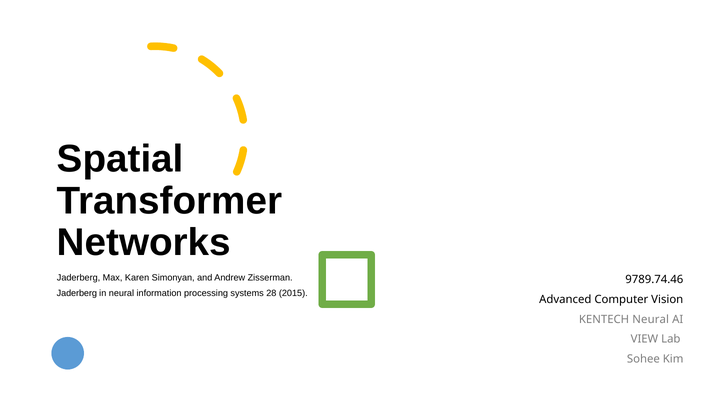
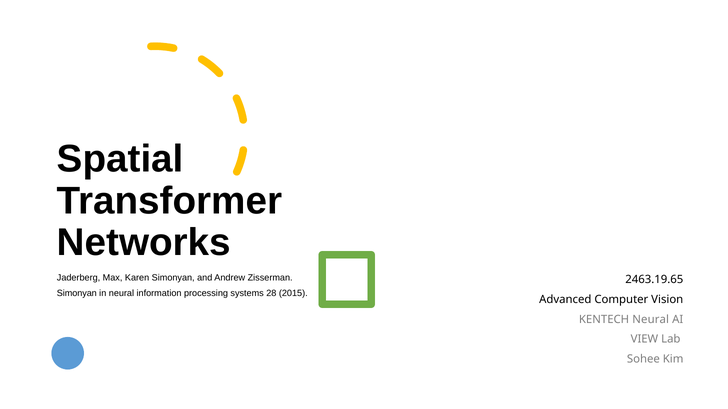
9789.74.46: 9789.74.46 -> 2463.19.65 (654, 280)
Jaderberg: Jaderberg -> Simonyan (77, 294)
